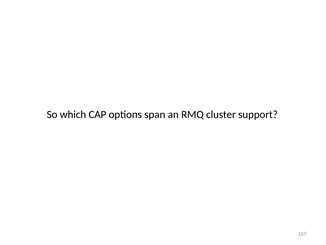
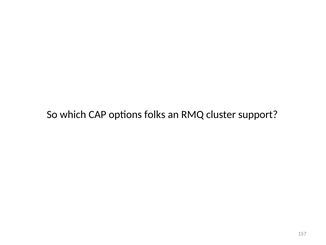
span: span -> folks (155, 114)
